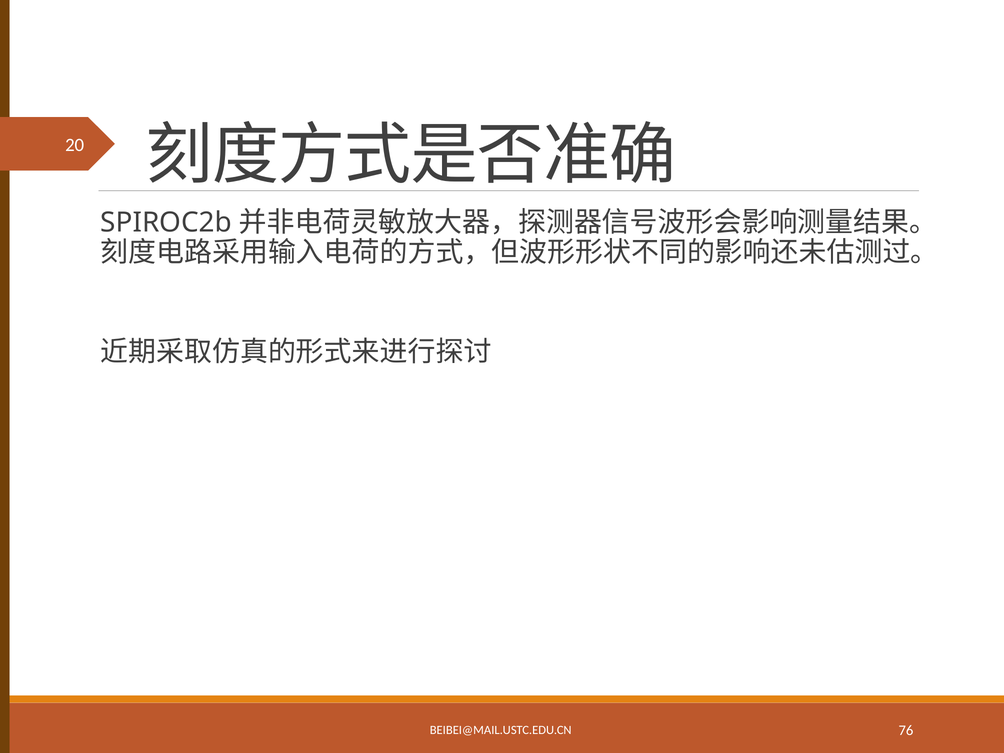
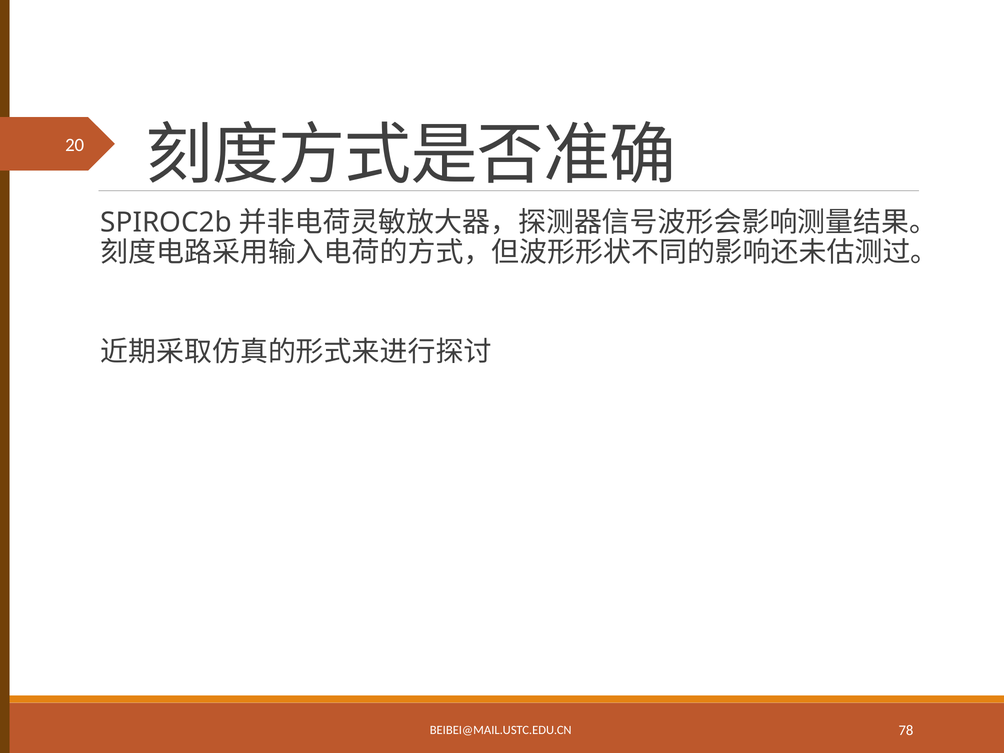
76: 76 -> 78 (906, 730)
